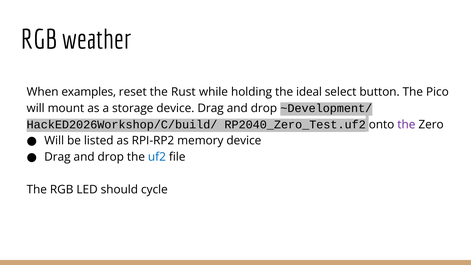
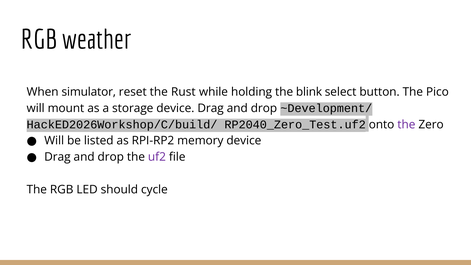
examples: examples -> simulator (89, 92)
ideal: ideal -> blink (309, 92)
uf2 colour: blue -> purple (157, 157)
